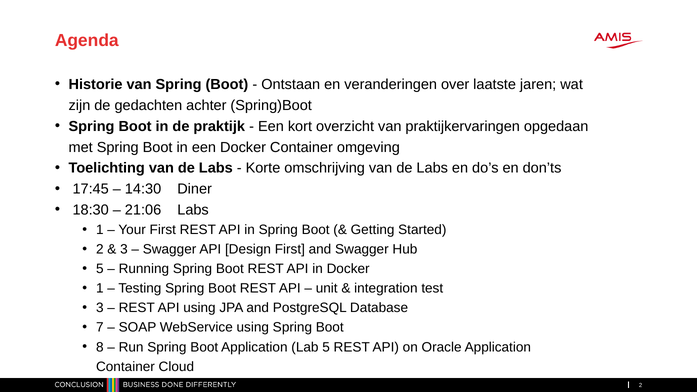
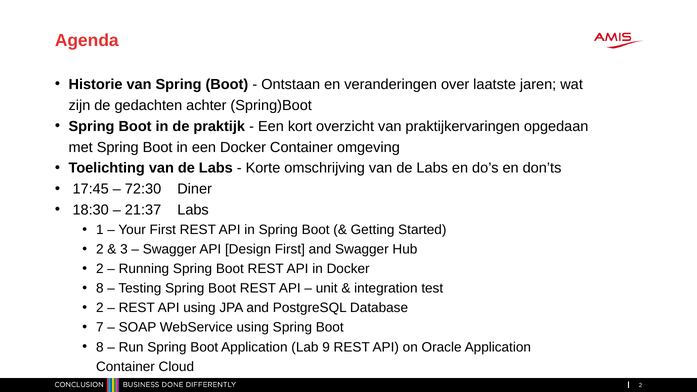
14:30: 14:30 -> 72:30 (143, 189)
21:06: 21:06 -> 21:37 (143, 210)
5: 5 -> 2 (100, 269)
1: 1 -> 8 (100, 289)
3: 3 -> 2 (100, 308)
Lab 5: 5 -> 9 (326, 347)
